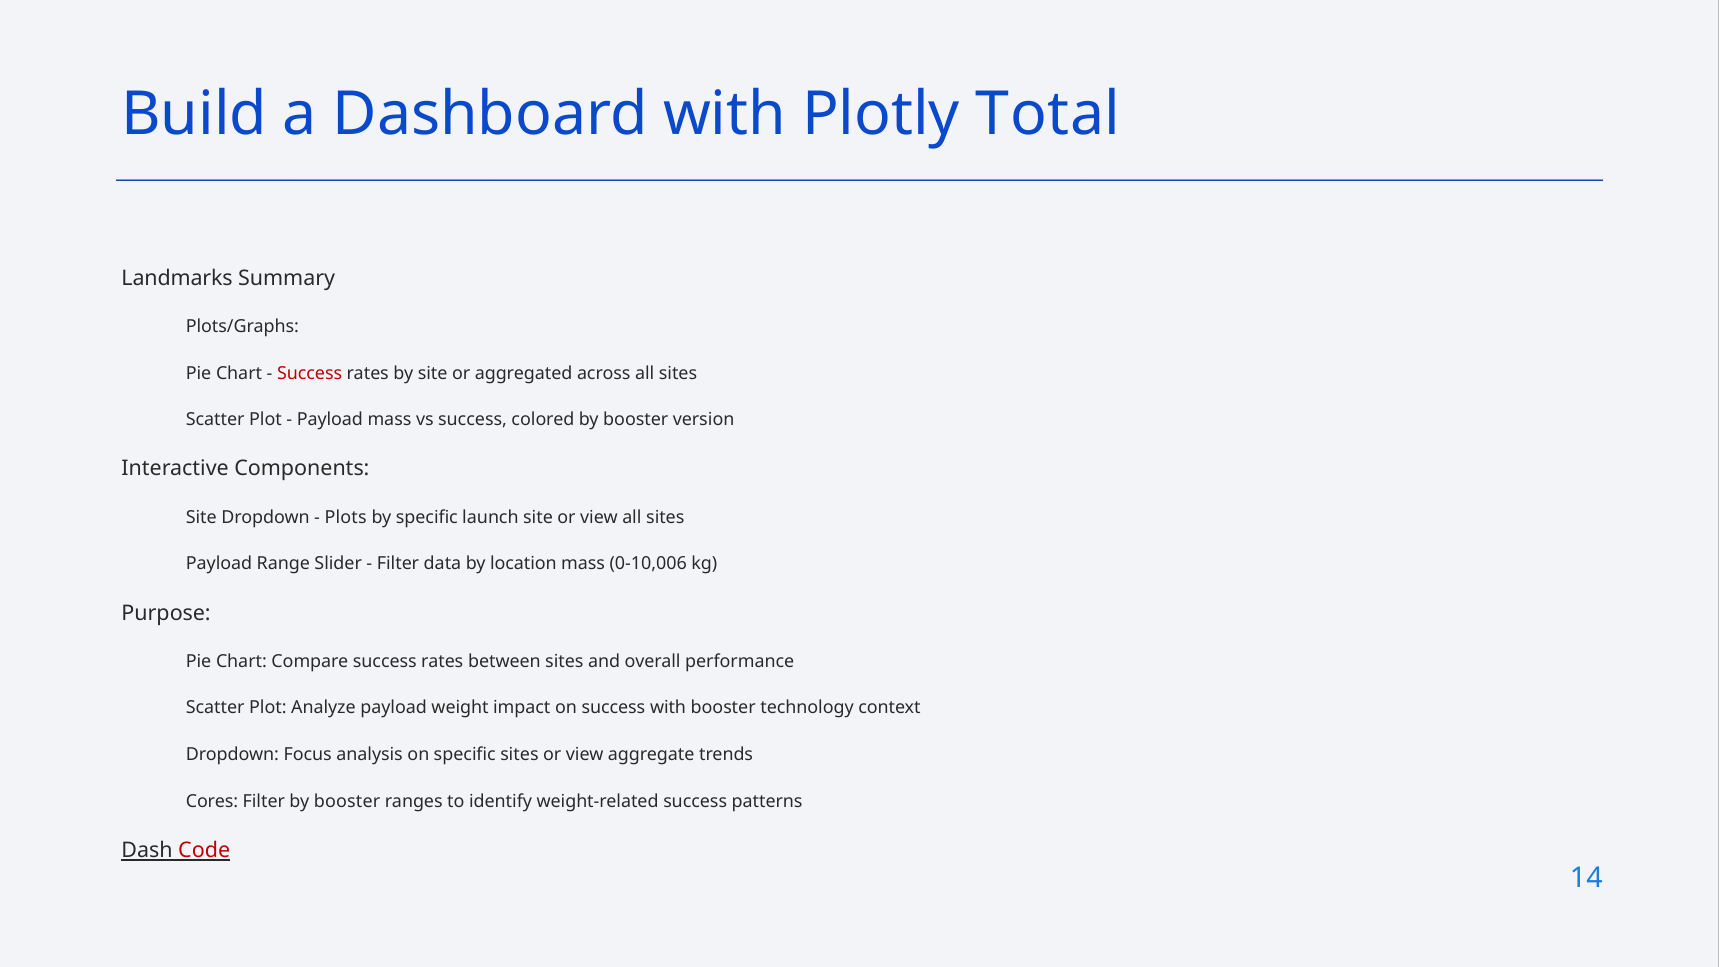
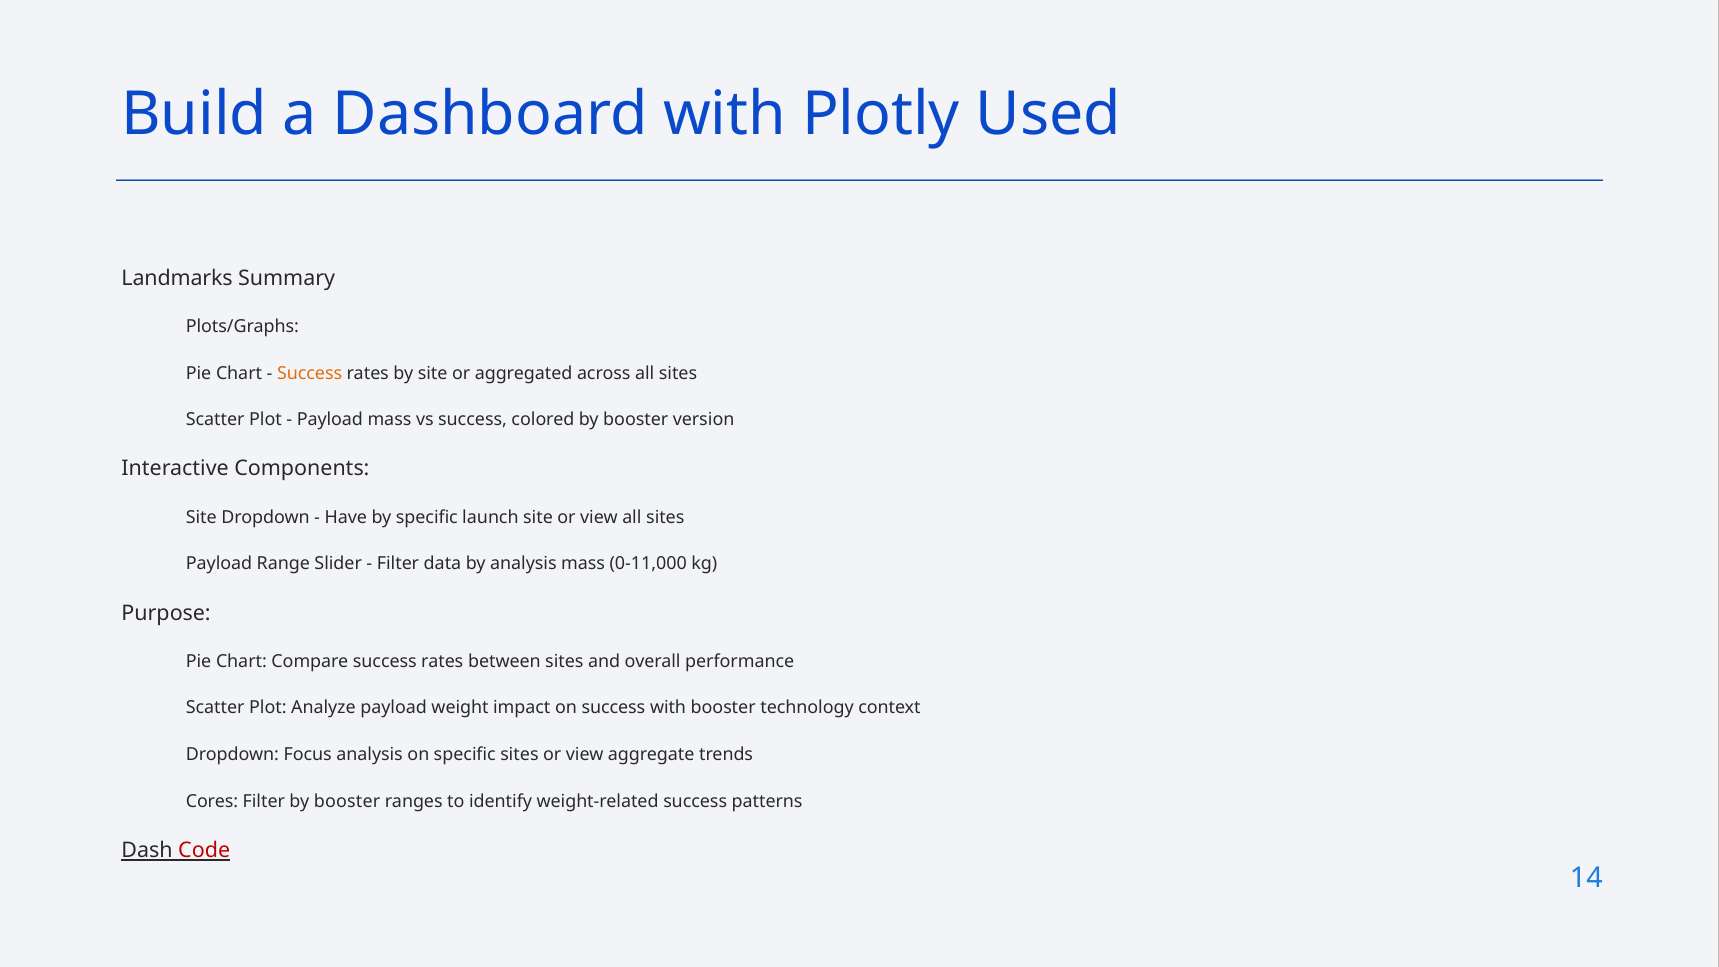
Total: Total -> Used (1048, 115)
Success colour: red -> orange (310, 373)
Plots: Plots -> Have (346, 517)
by location: location -> analysis (523, 564)
0-10,006: 0-10,006 -> 0-11,000 (648, 564)
